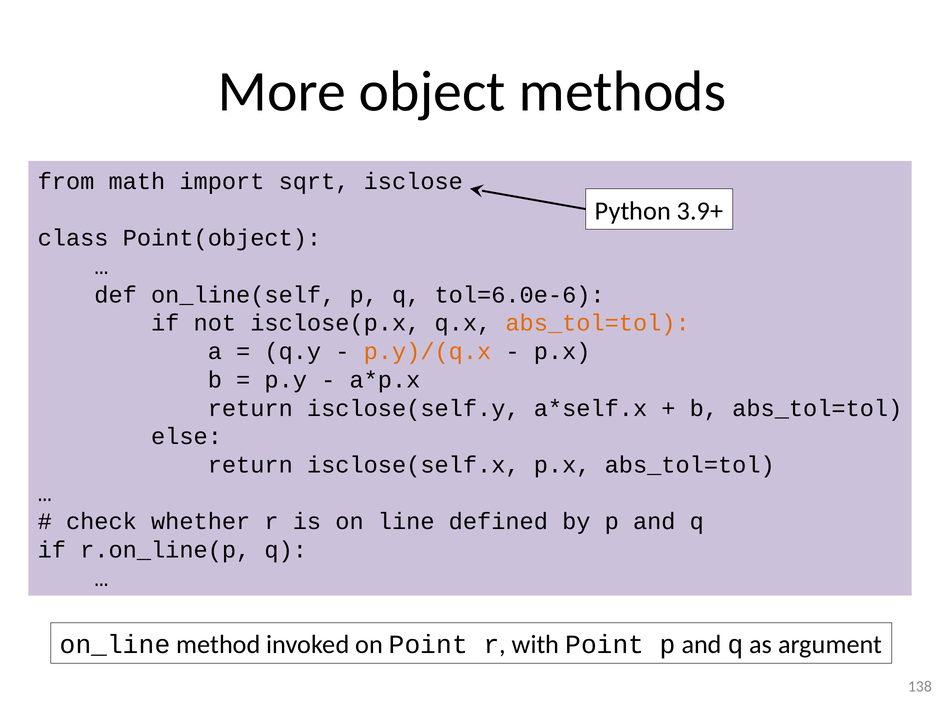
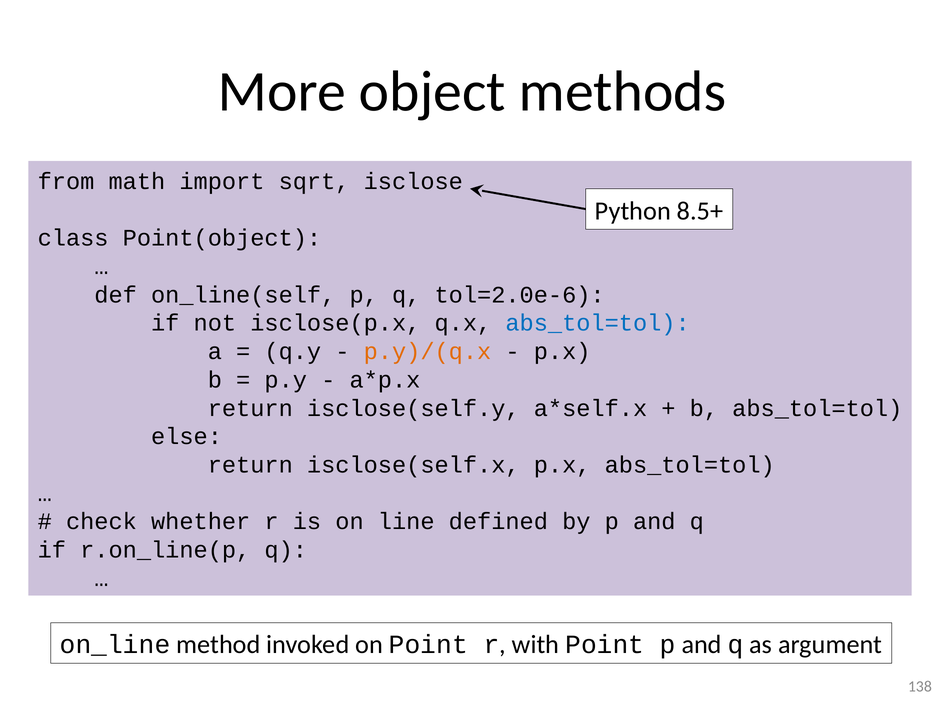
3.9+: 3.9+ -> 8.5+ (700, 211)
tol=6.0e-6: tol=6.0e-6 -> tol=2.0e-6 (520, 295)
abs_tol=tol colour: orange -> blue (598, 323)
